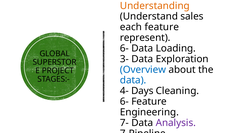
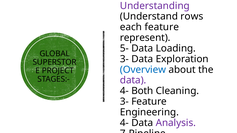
Understanding colour: orange -> purple (155, 6)
sales: sales -> rows (192, 16)
6-: 6- -> 5- (124, 48)
data colour: blue -> purple (133, 80)
Days: Days -> Both (142, 91)
6-: 6- -> 3- (124, 102)
7-: 7- -> 4- (124, 123)
